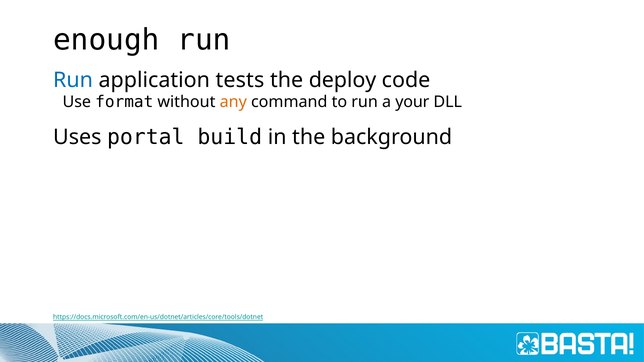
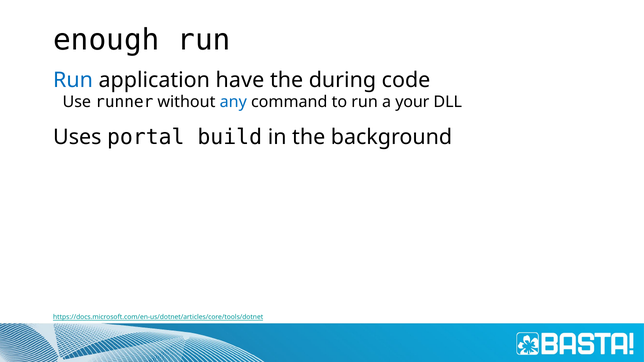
tests: tests -> have (240, 80)
deploy: deploy -> during (342, 80)
format: format -> runner (124, 102)
any colour: orange -> blue (233, 102)
